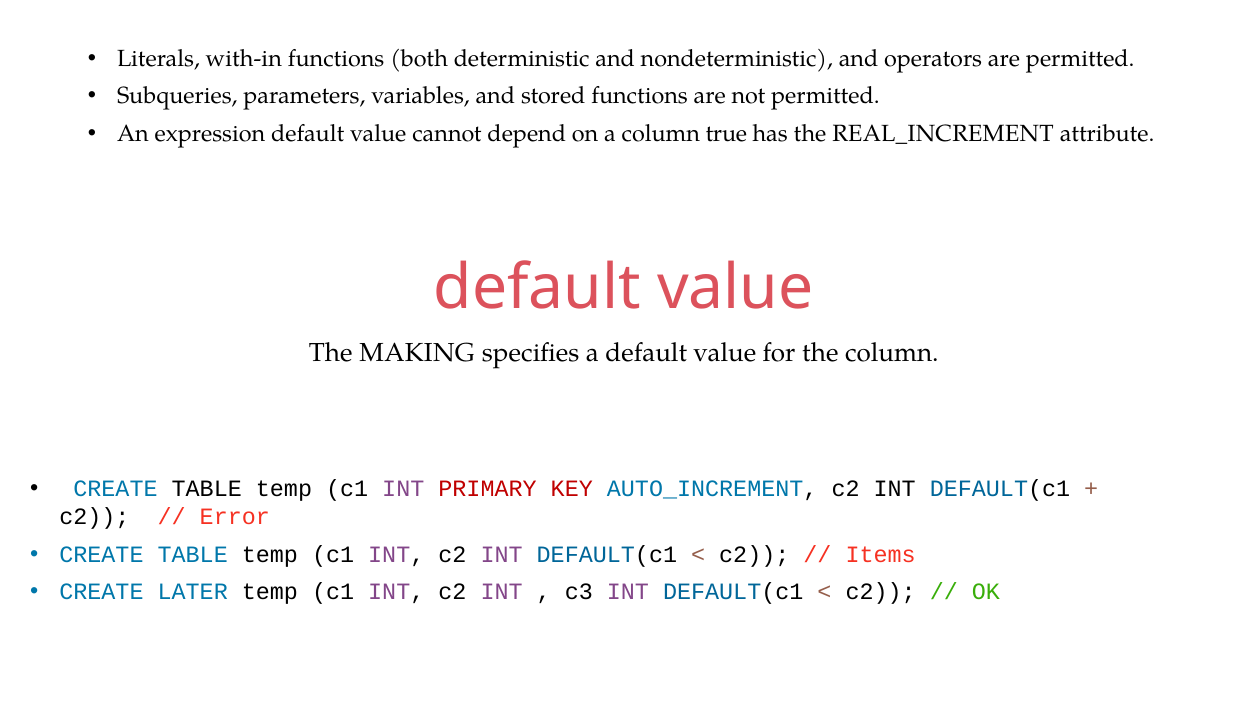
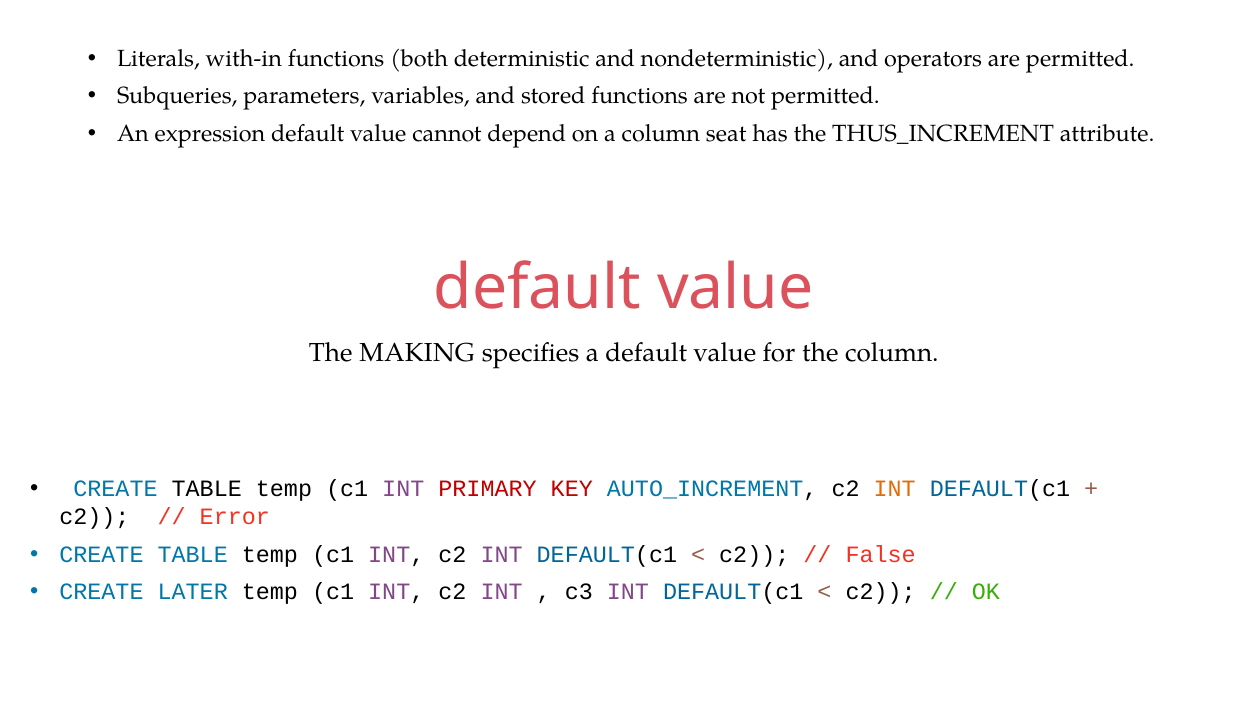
true: true -> seat (726, 134)
REAL_INCREMENT: REAL_INCREMENT -> THUS_INCREMENT (943, 134)
INT colour: black -> orange (895, 489)
Items: Items -> False (881, 555)
